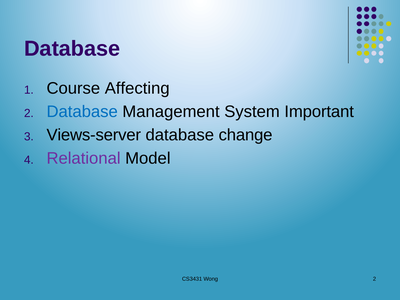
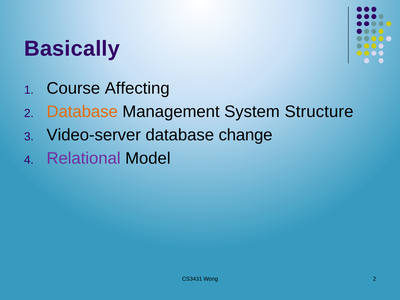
Database: Database -> Basically (72, 49)
Database colour: blue -> orange (82, 112)
Important: Important -> Structure (319, 112)
Views-server: Views-server -> Video-server (94, 135)
